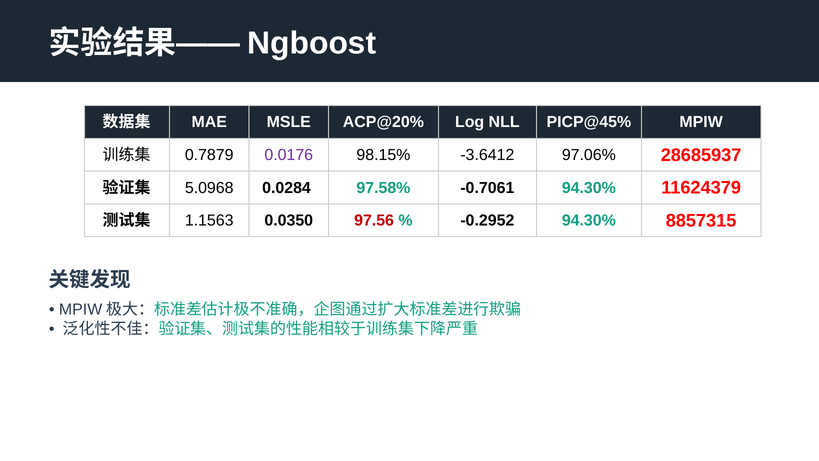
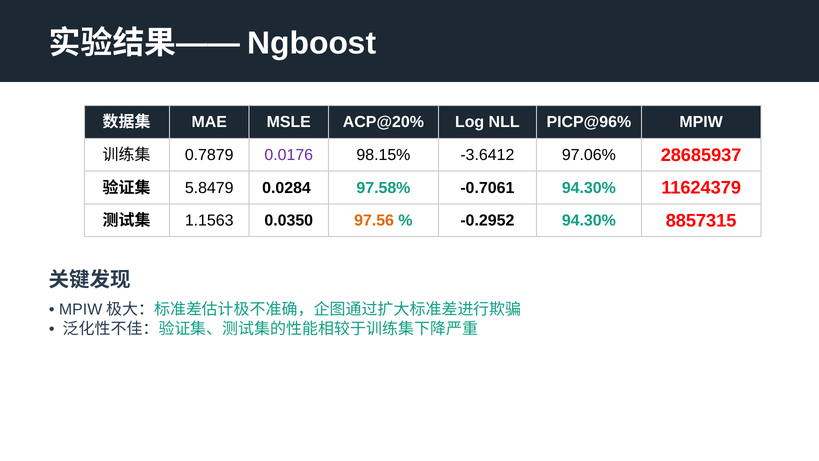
PICP@45%: PICP@45% -> PICP@96% (589, 122)
5.0968: 5.0968 -> 5.8479 (209, 188)
97.56 colour: red -> orange (374, 220)
